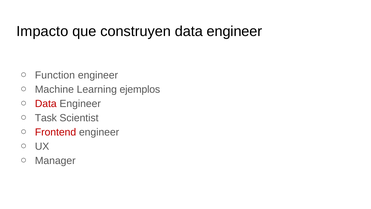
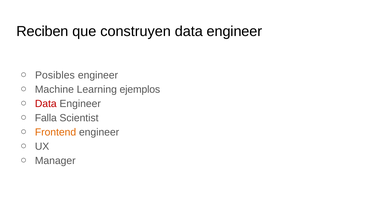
Impacto: Impacto -> Reciben (42, 31)
Function: Function -> Posibles (55, 75)
Task: Task -> Falla (46, 118)
Frontend colour: red -> orange (56, 132)
